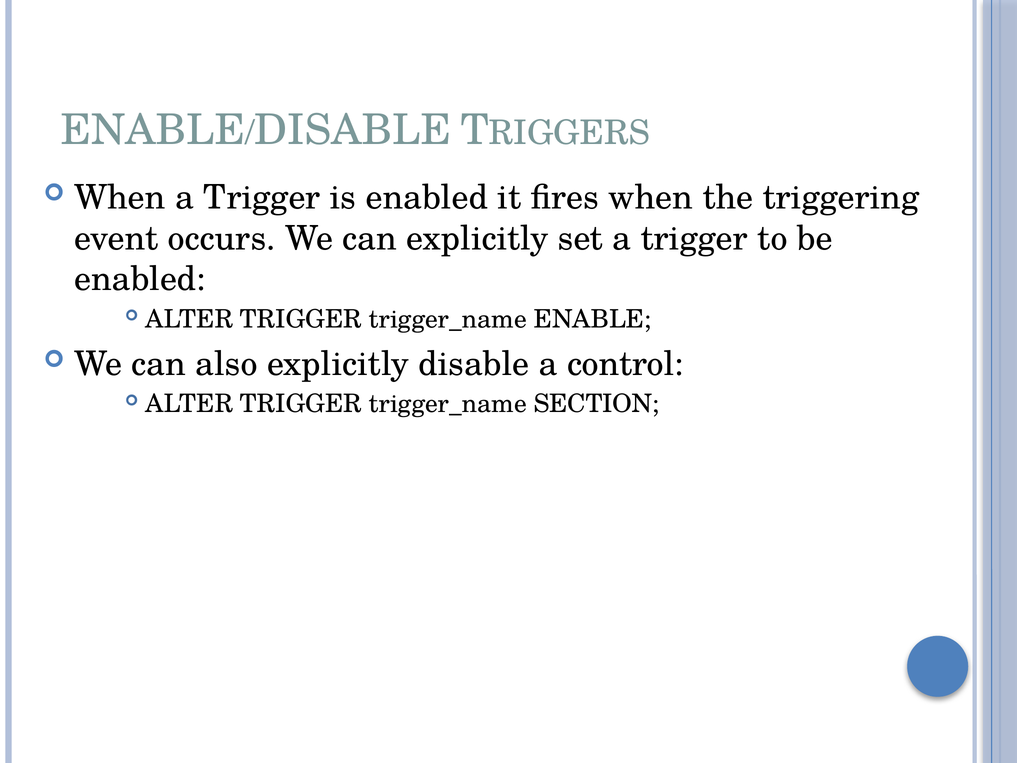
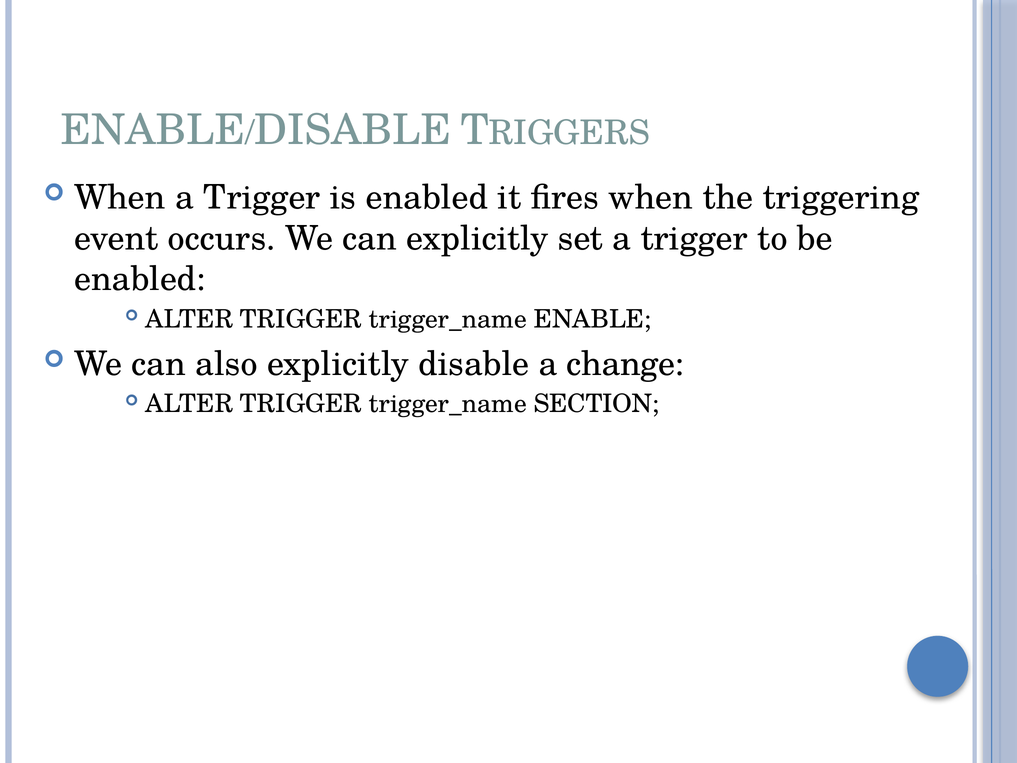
control: control -> change (625, 364)
